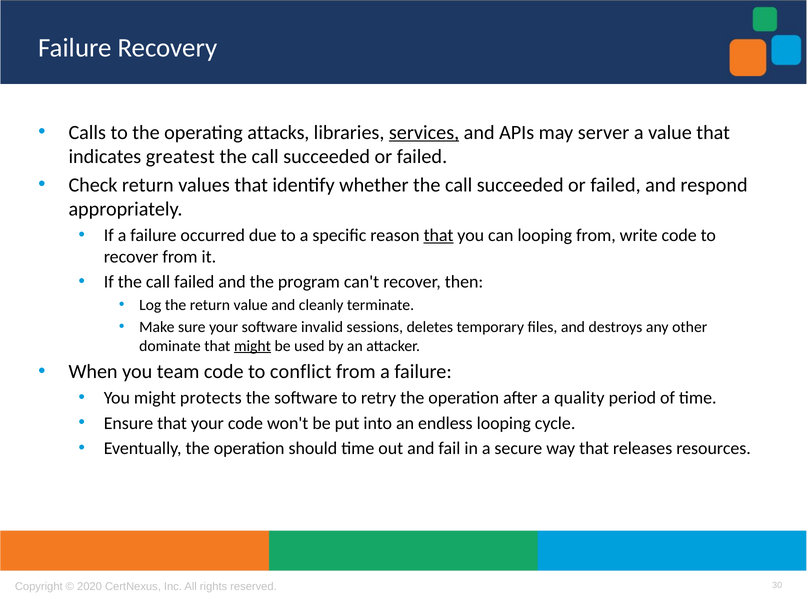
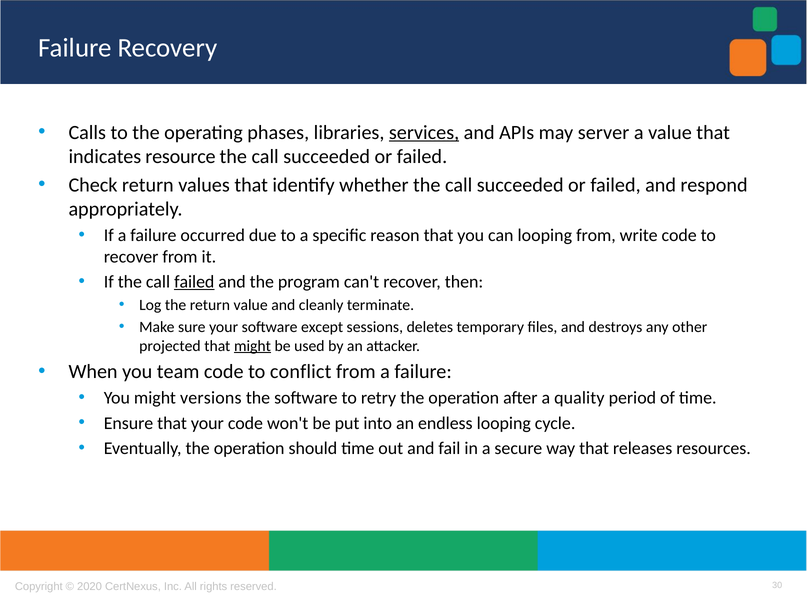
attacks: attacks -> phases (278, 132)
greatest: greatest -> resource (180, 157)
that underline: present -> none (439, 235)
failed underline: none -> present (194, 282)
invalid: invalid -> except (322, 327)
dominate: dominate -> projected (170, 346)
protects: protects -> versions (211, 398)
